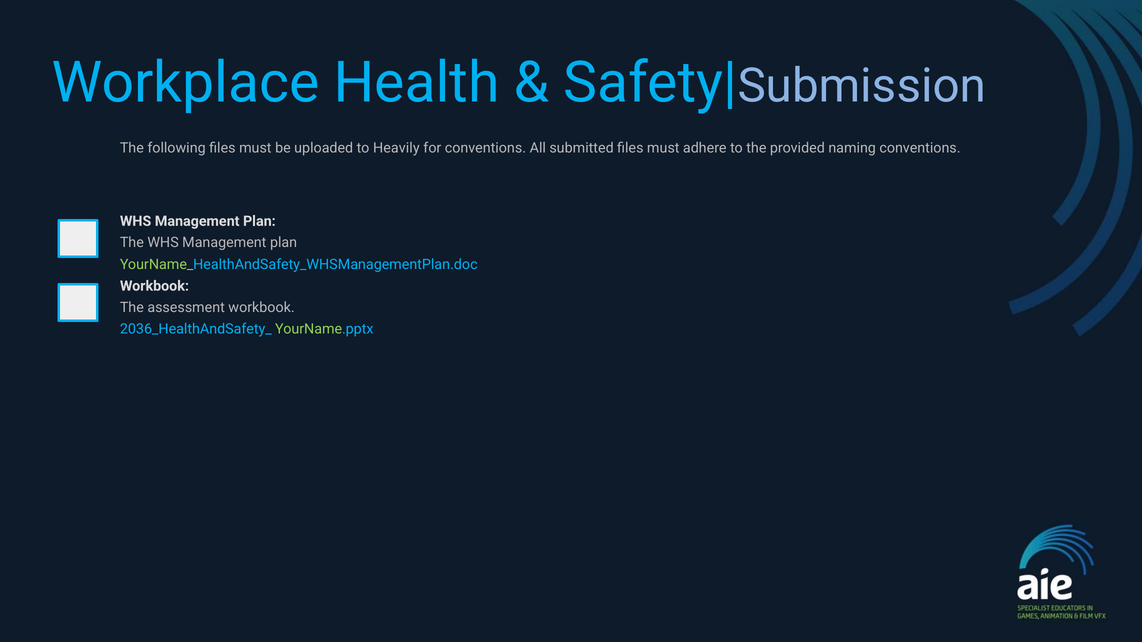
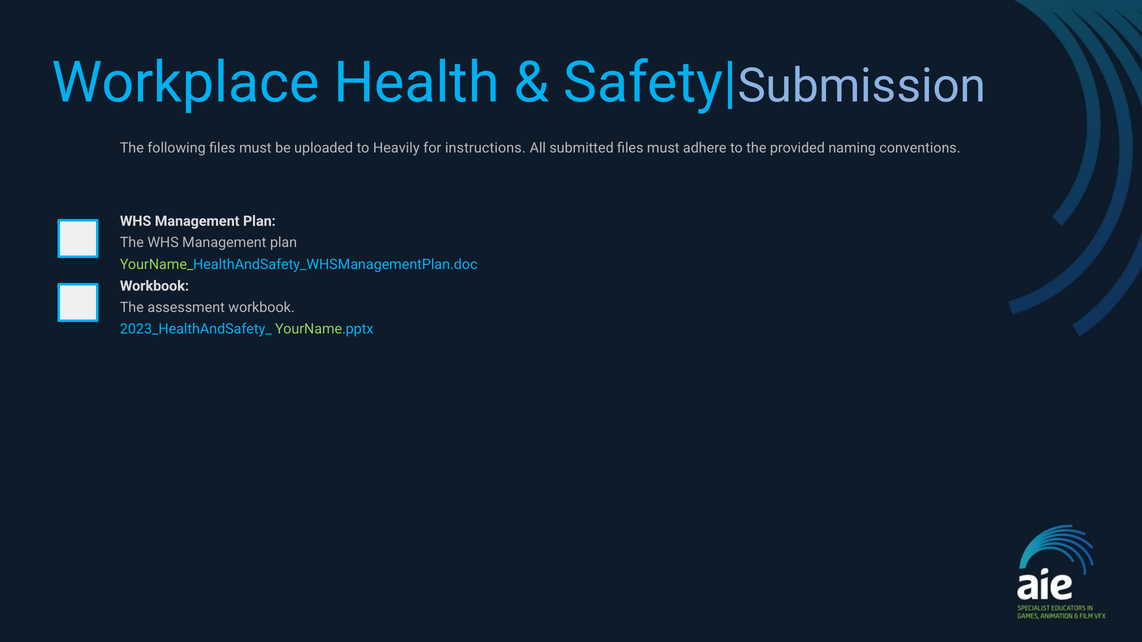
for conventions: conventions -> instructions (485, 148)
2036_HealthAndSafety_: 2036_HealthAndSafety_ -> 2023_HealthAndSafety_ (196, 329)
